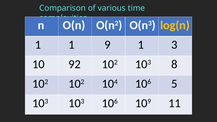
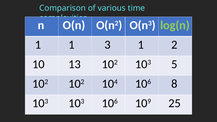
log(n colour: yellow -> light green (175, 25)
9: 9 -> 3 (108, 45)
3: 3 -> 2 (174, 45)
92: 92 -> 13 (75, 64)
8: 8 -> 5 (174, 64)
5: 5 -> 8 (174, 84)
11: 11 -> 25 (175, 103)
